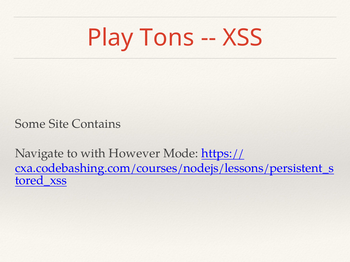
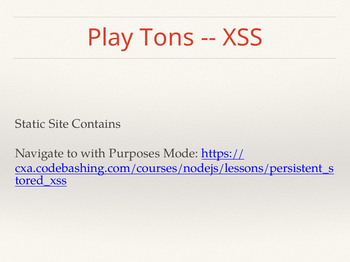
Some: Some -> Static (30, 124)
However: However -> Purposes (134, 154)
